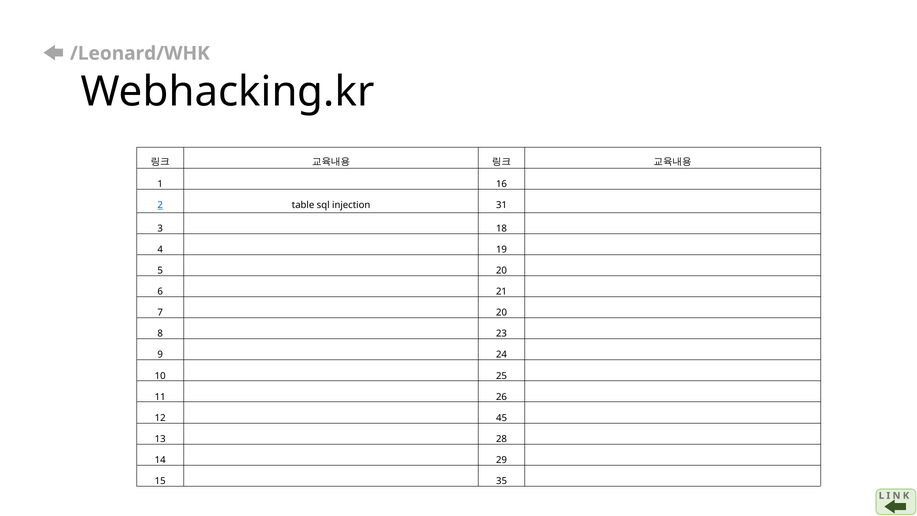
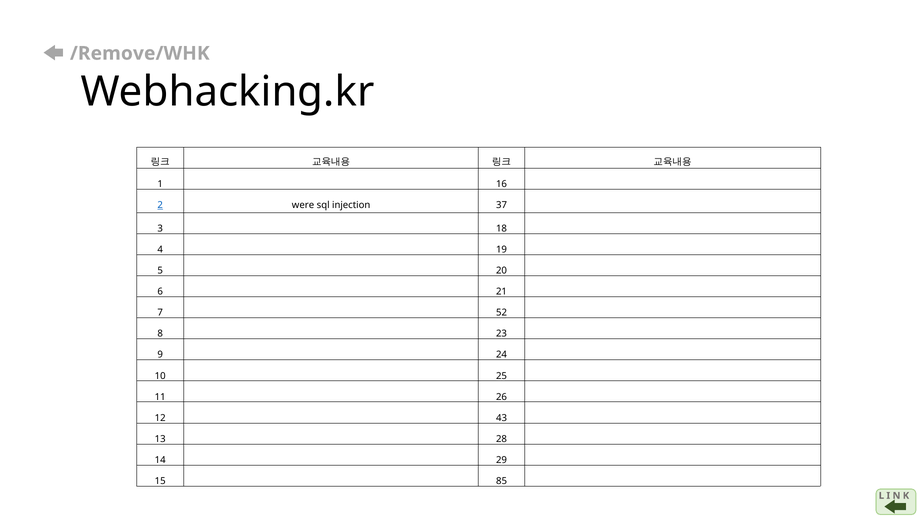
/Leonard/WHK: /Leonard/WHK -> /Remove/WHK (140, 53)
table: table -> were (303, 205)
31: 31 -> 37 (502, 205)
7 20: 20 -> 52 (502, 313)
45: 45 -> 43 (502, 418)
35: 35 -> 85 (502, 481)
